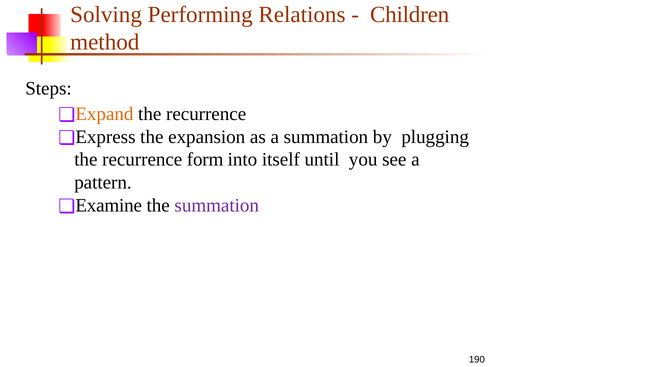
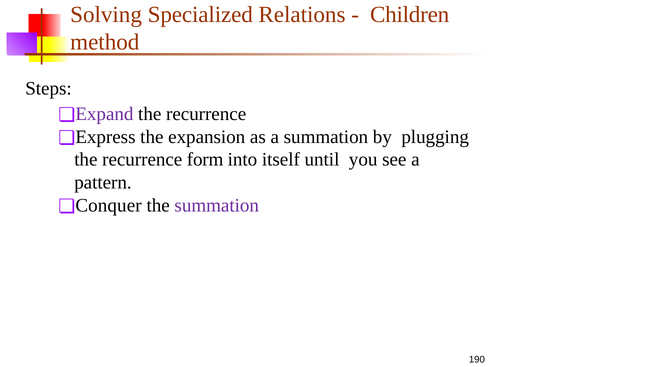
Performing: Performing -> Specialized (200, 15)
Expand colour: orange -> purple (104, 114)
Examine: Examine -> Conquer (109, 205)
